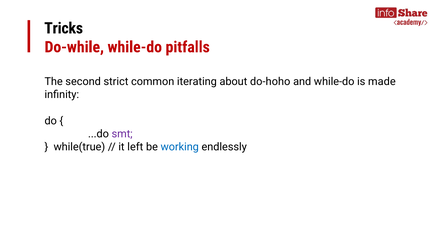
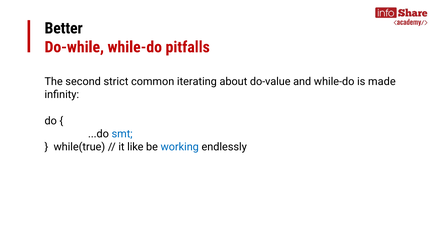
Tricks: Tricks -> Better (64, 28)
do-hoho: do-hoho -> do-value (270, 81)
smt colour: purple -> blue (122, 134)
left: left -> like (135, 147)
